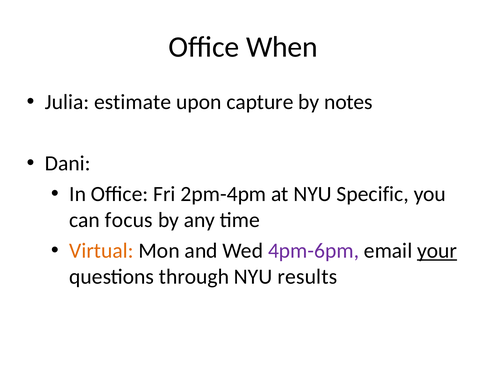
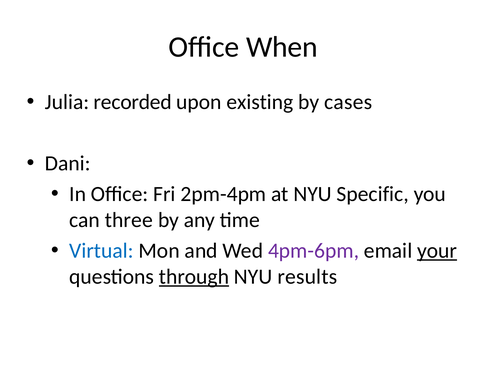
estimate: estimate -> recorded (133, 102)
capture: capture -> existing (260, 102)
notes: notes -> cases (348, 102)
focus: focus -> three (129, 220)
Virtual colour: orange -> blue (101, 250)
through underline: none -> present (194, 276)
